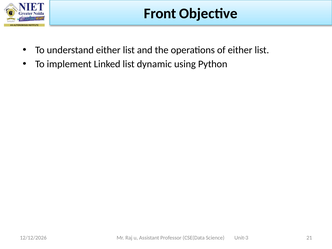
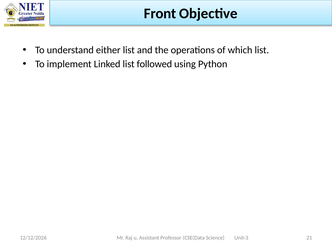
of either: either -> which (240, 50)
dynamic: dynamic -> followed (154, 64)
